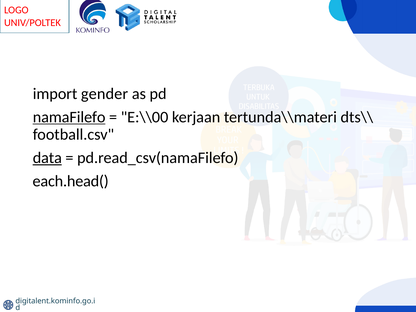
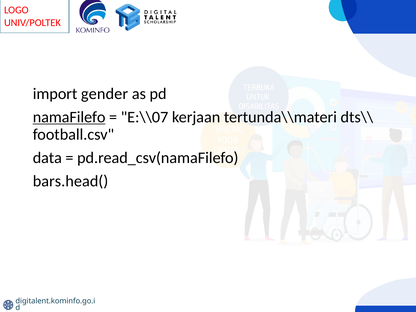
E:\\00: E:\\00 -> E:\\07 (145, 117)
data underline: present -> none (47, 158)
each.head(: each.head( -> bars.head( (71, 181)
